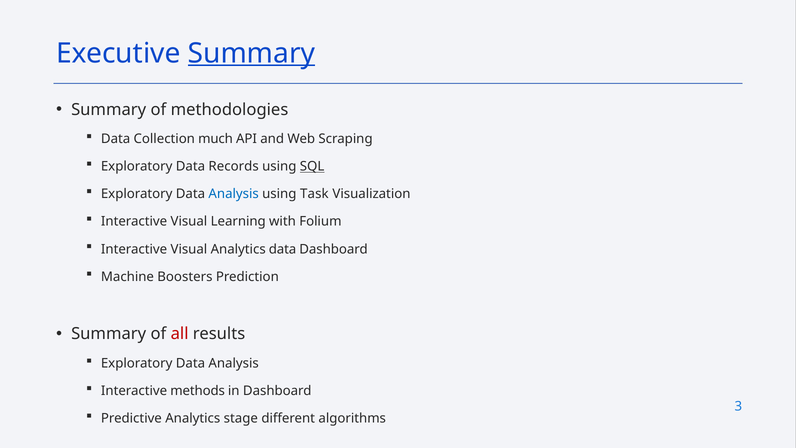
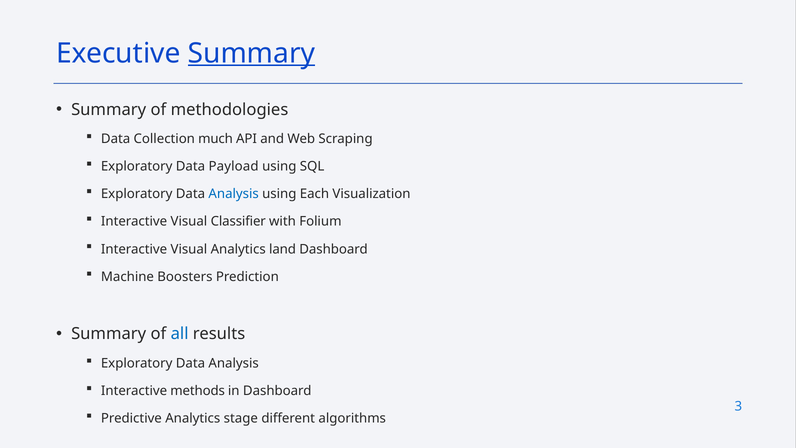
Records: Records -> Payload (234, 166)
SQL underline: present -> none (312, 166)
Task: Task -> Each (314, 194)
Learning: Learning -> Classifier (238, 221)
Analytics data: data -> land (283, 249)
all colour: red -> blue (180, 334)
